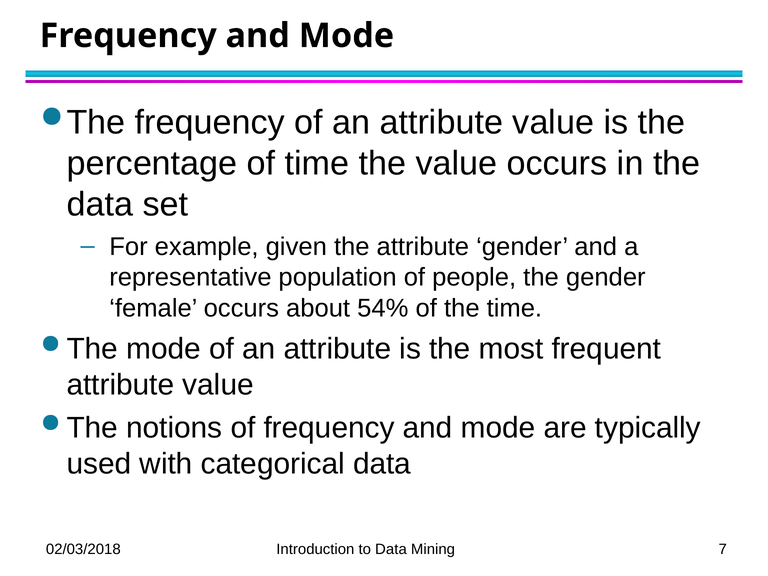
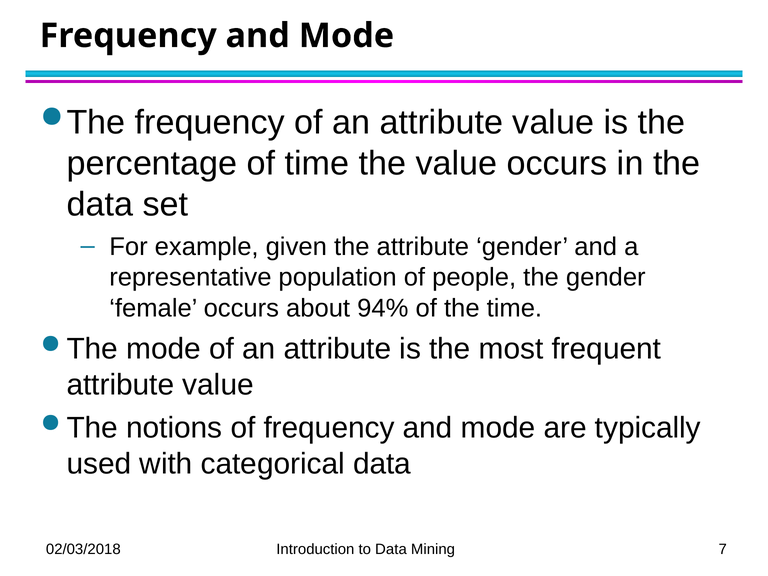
54%: 54% -> 94% (383, 308)
